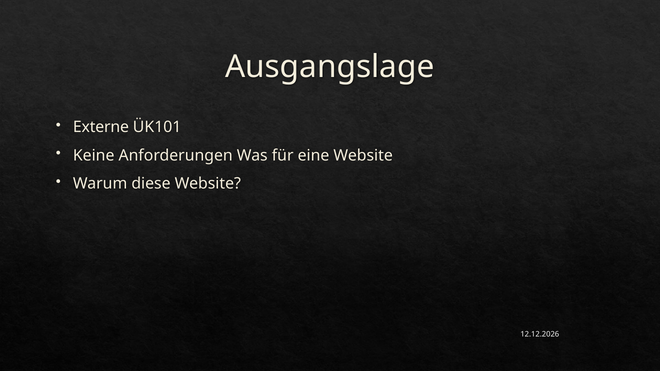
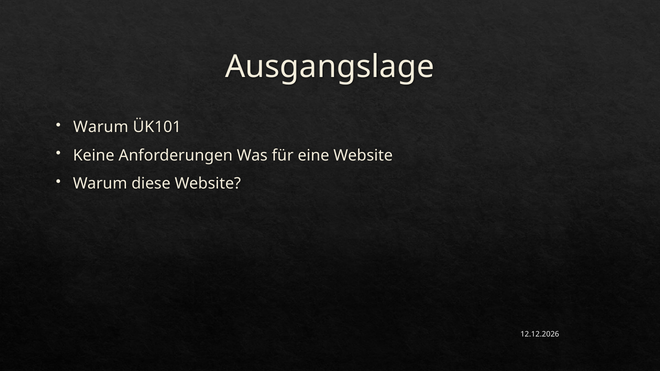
Externe: Externe -> Warum (101, 127)
